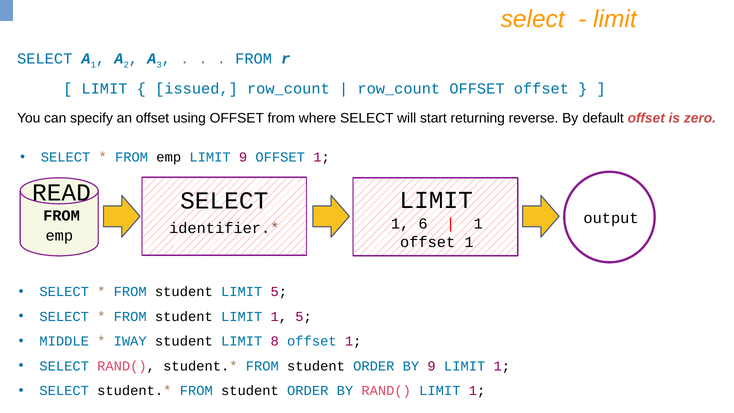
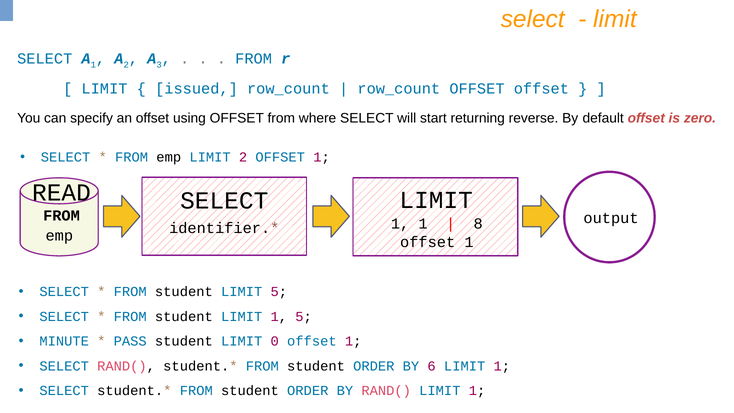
LIMIT 9: 9 -> 2 (243, 157)
1 6: 6 -> 1 (423, 224)
1: 1 -> 8 (478, 224)
MIDDLE: MIDDLE -> MINUTE (64, 341)
IWAY: IWAY -> PASS (130, 341)
8: 8 -> 0 (275, 341)
BY 9: 9 -> 6 (432, 366)
